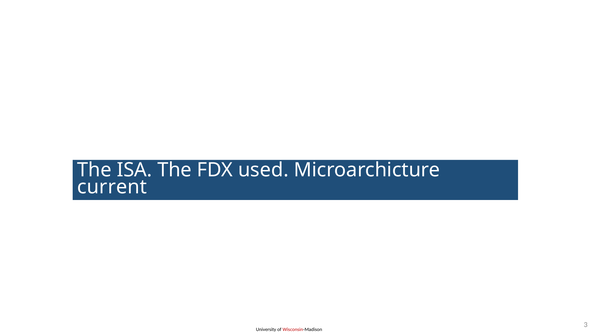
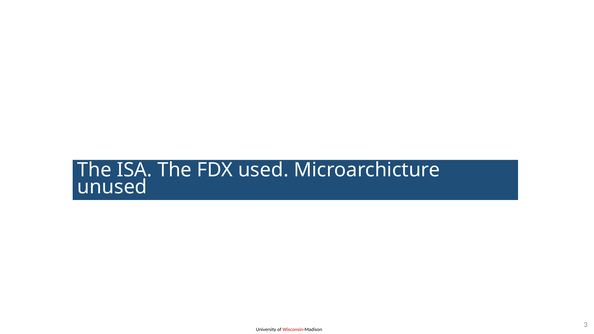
current: current -> unused (112, 187)
